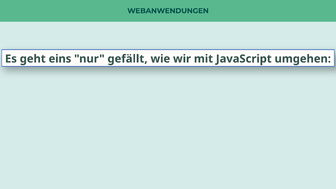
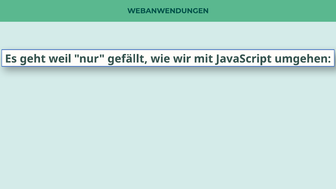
eins: eins -> weil (60, 59)
